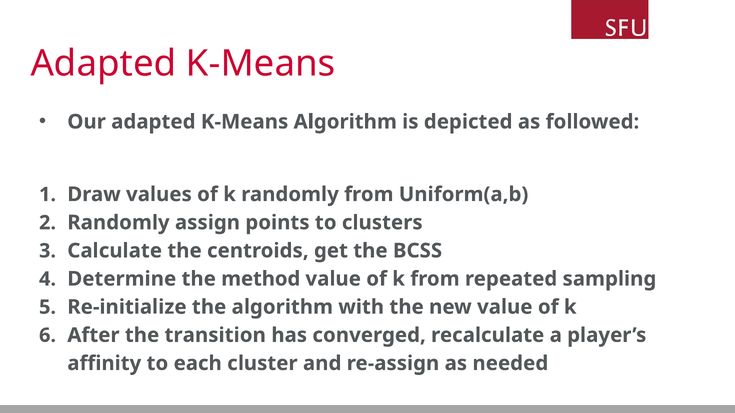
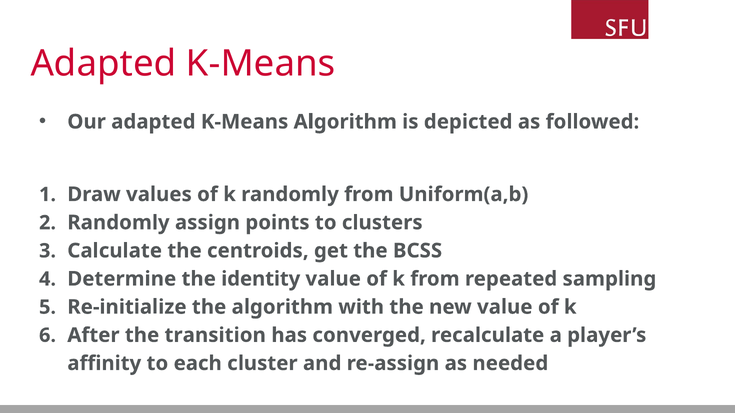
method: method -> identity (261, 279)
